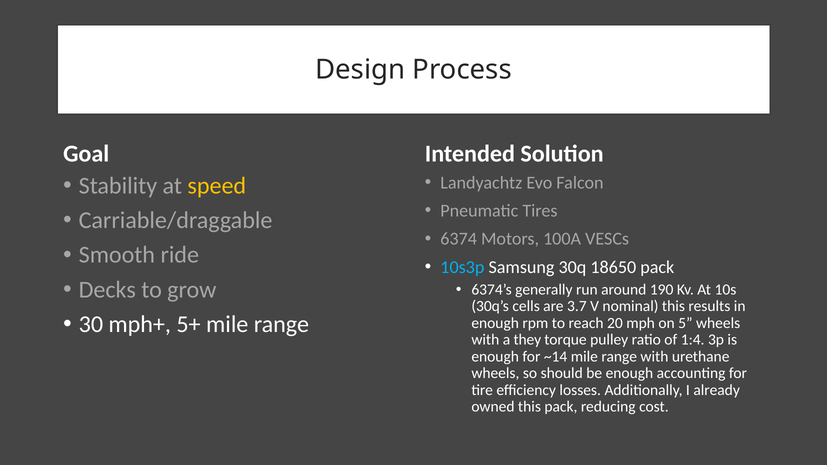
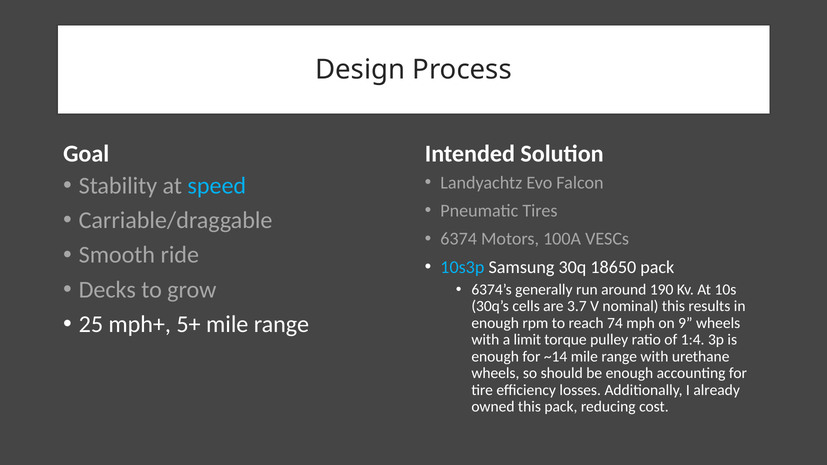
speed colour: yellow -> light blue (217, 186)
30: 30 -> 25 (91, 324)
20: 20 -> 74 (615, 323)
5: 5 -> 9 (685, 323)
they: they -> limit (527, 340)
